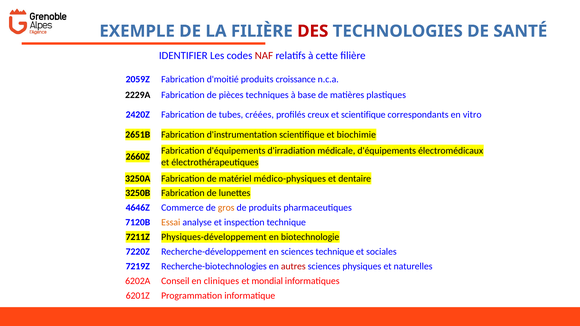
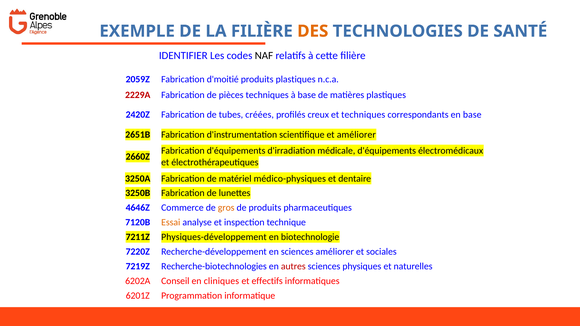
DES colour: red -> orange (313, 31)
NAF colour: red -> black (264, 55)
produits croissance: croissance -> plastiques (296, 79)
2229A colour: black -> red (138, 95)
et scientifique: scientifique -> techniques (363, 115)
en vitro: vitro -> base (472, 115)
et biochimie: biochimie -> améliorer (356, 135)
sciences technique: technique -> améliorer (335, 252)
mondial: mondial -> effectifs (267, 281)
